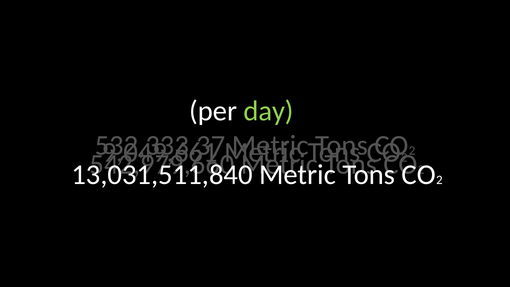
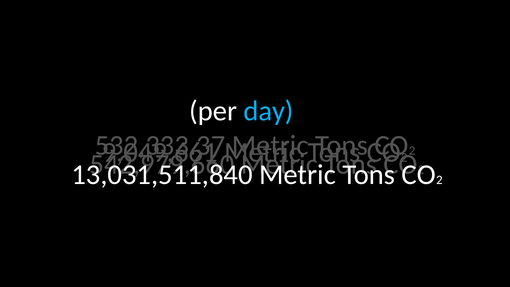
day colour: light green -> light blue (269, 111)
